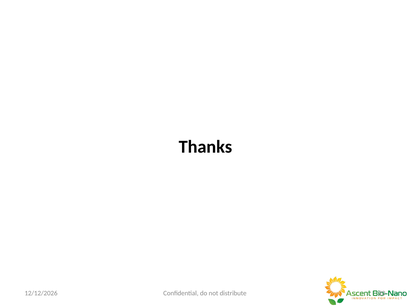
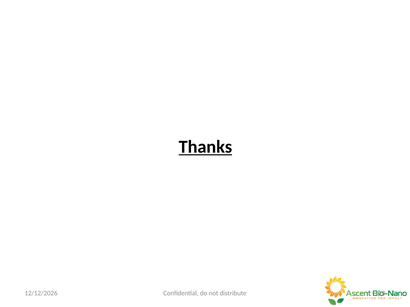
Thanks underline: none -> present (205, 147)
